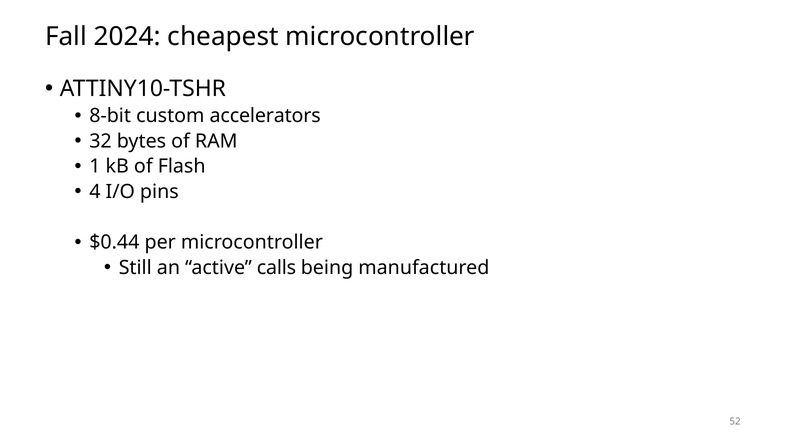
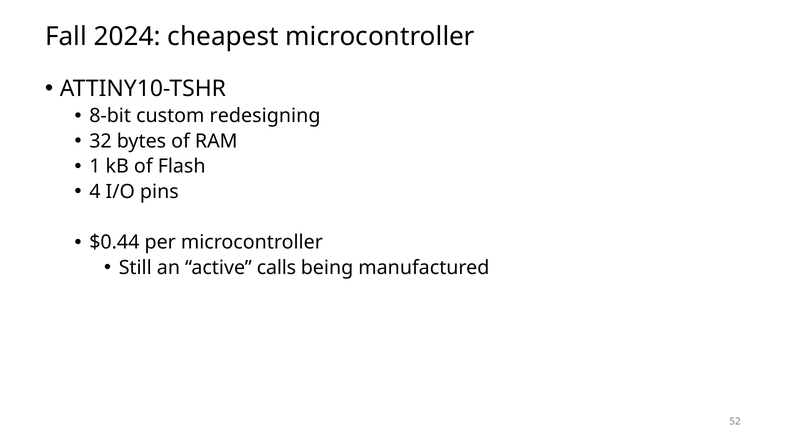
accelerators: accelerators -> redesigning (265, 116)
